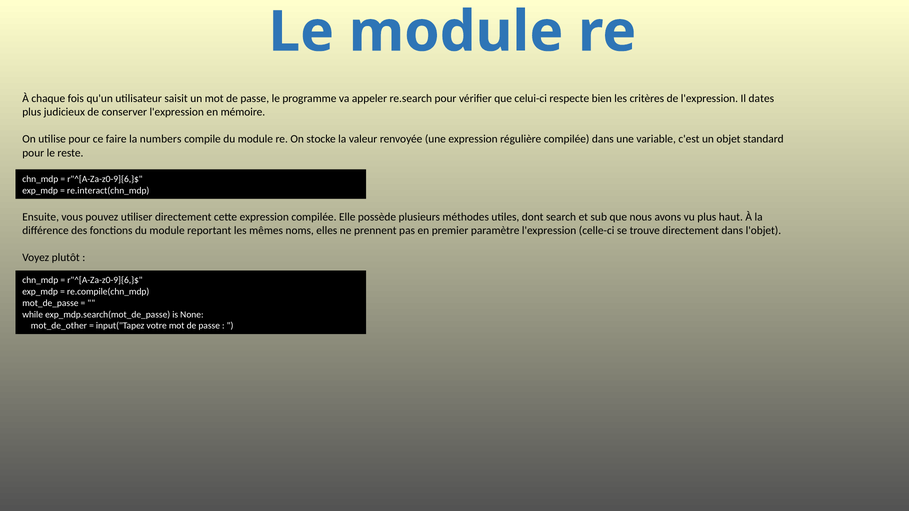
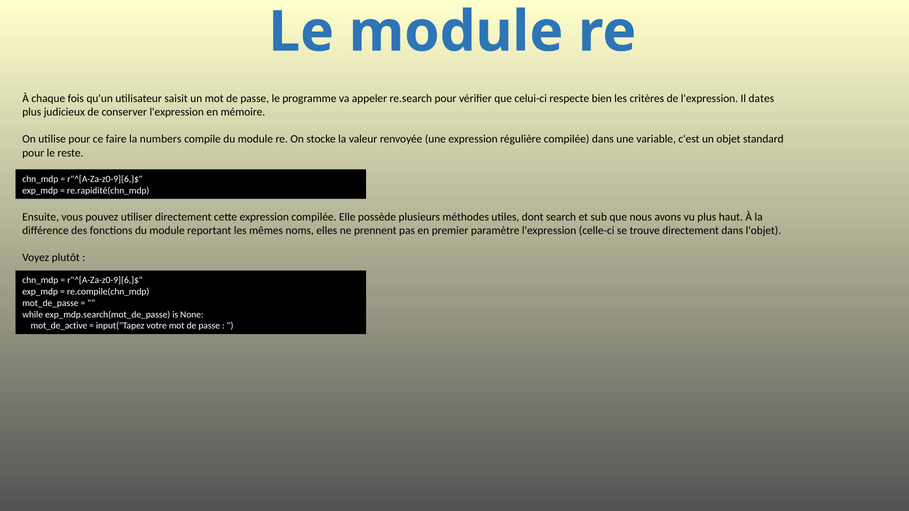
re.interact(chn_mdp: re.interact(chn_mdp -> re.rapidité(chn_mdp (108, 191)
mot_de_other: mot_de_other -> mot_de_active (59, 326)
